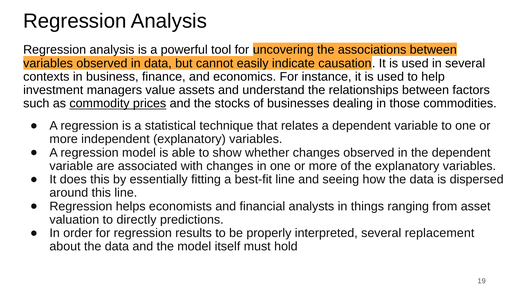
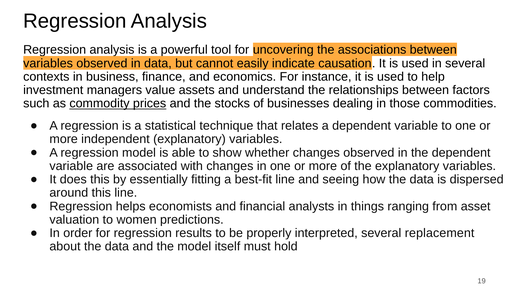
directly: directly -> women (137, 220)
